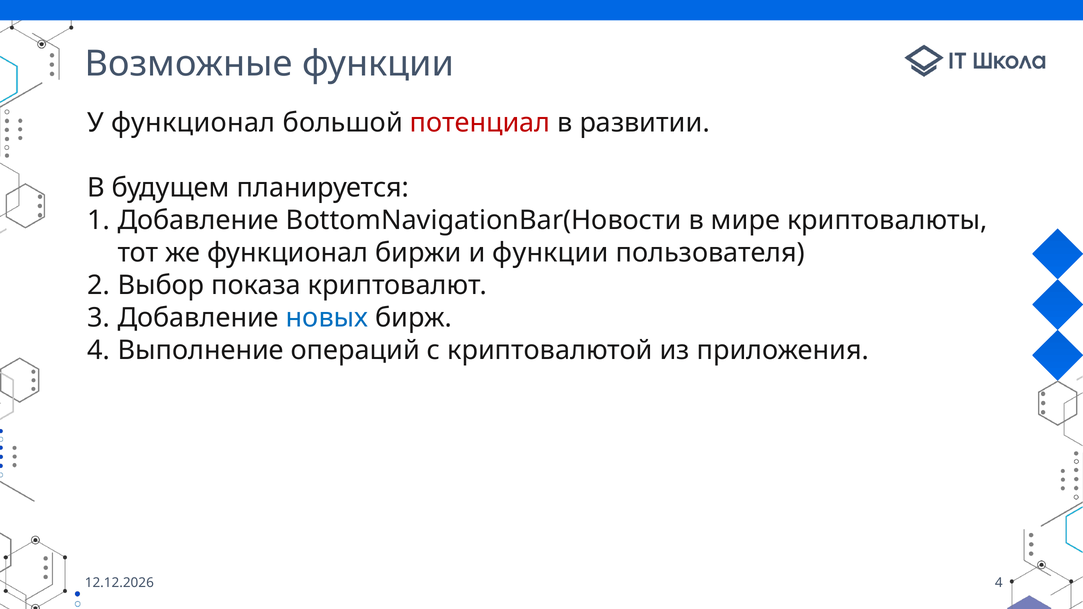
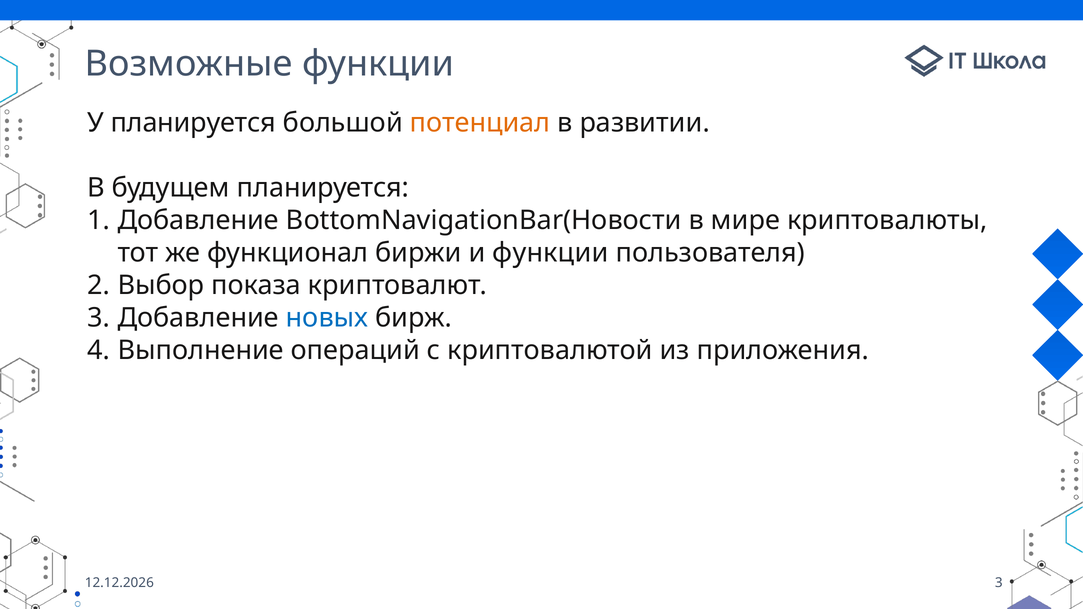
У функционал: функционал -> планируется (193, 123)
потенциал colour: red -> orange (480, 123)
4: 4 -> 3 (999, 583)
